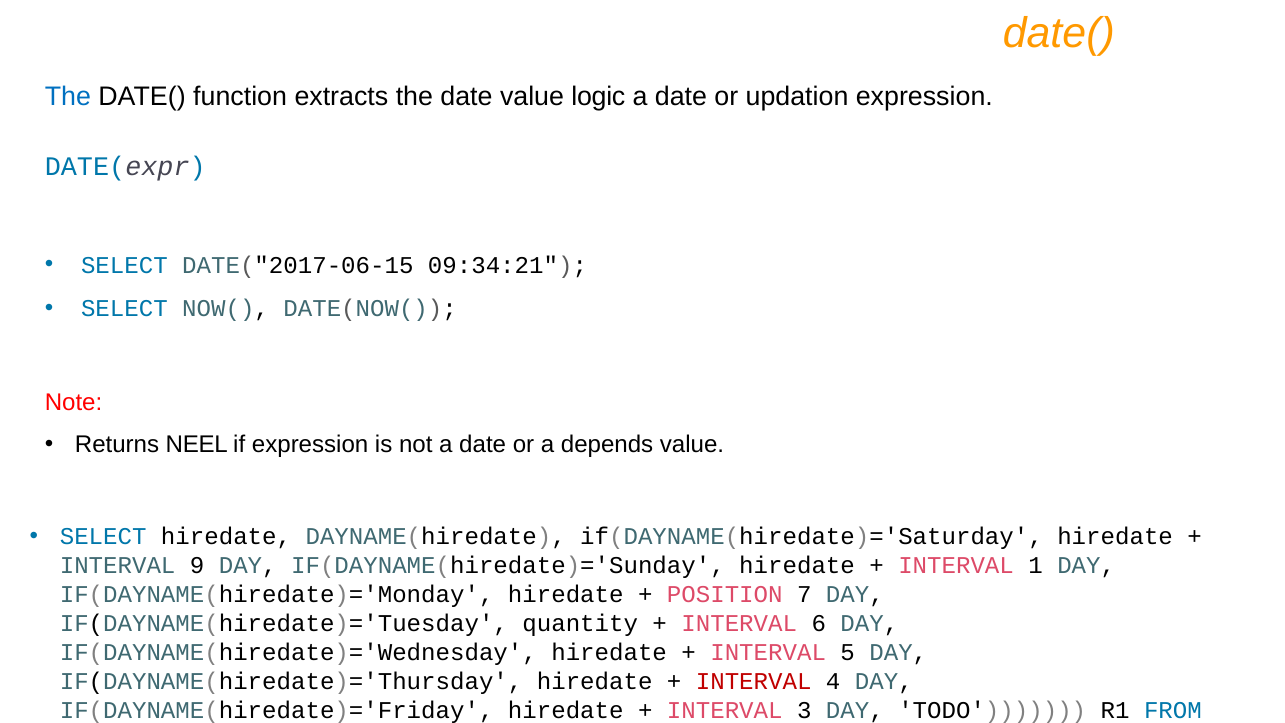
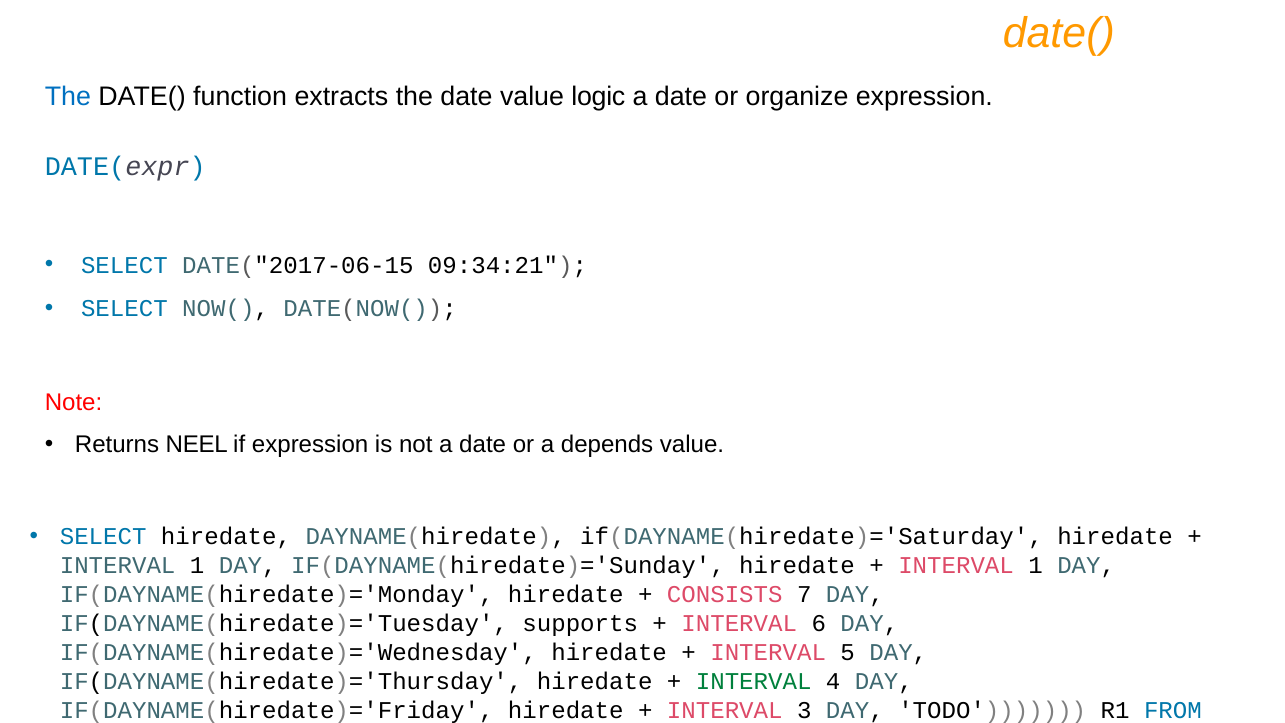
updation: updation -> organize (797, 97)
9: 9 -> 1 (197, 565)
POSITION: POSITION -> CONSISTS (725, 594)
quantity: quantity -> supports (580, 623)
INTERVAL colour: red -> green (754, 681)
